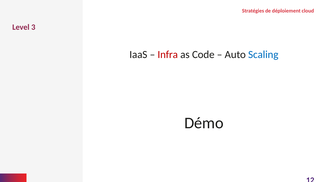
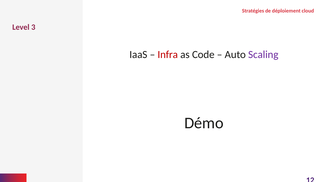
Scaling colour: blue -> purple (263, 55)
